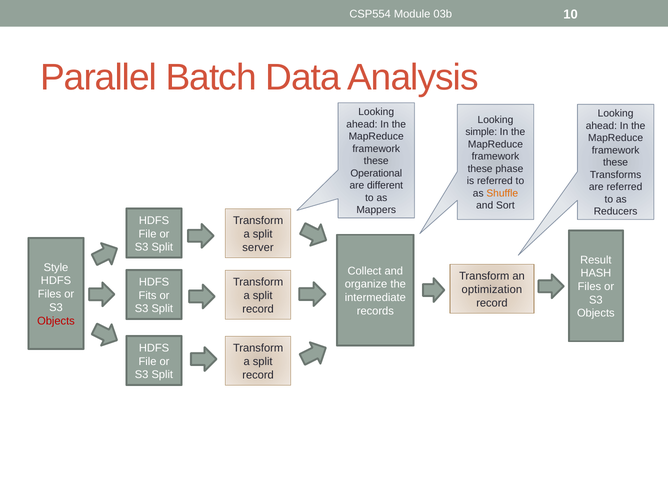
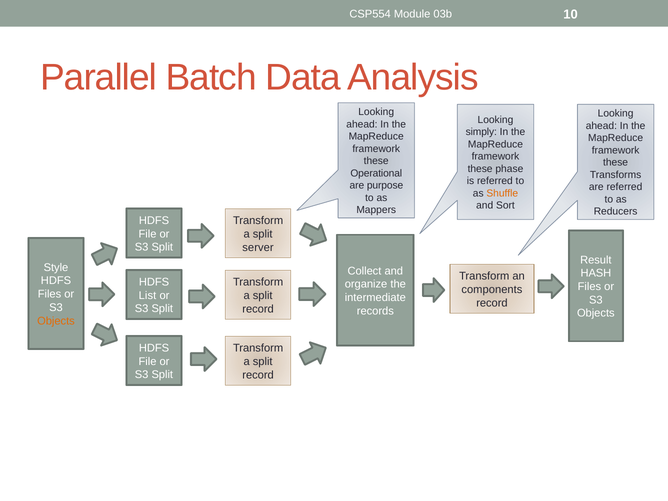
simple: simple -> simply (481, 132)
different: different -> purpose (385, 186)
optimization: optimization -> components (492, 290)
Fits: Fits -> List (147, 295)
Objects colour: red -> orange (56, 321)
